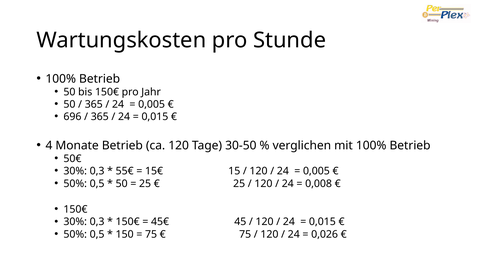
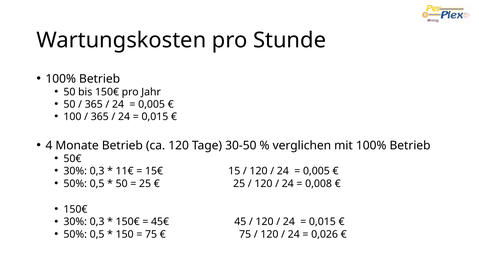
696: 696 -> 100 (72, 117)
55€: 55€ -> 11€ (125, 171)
